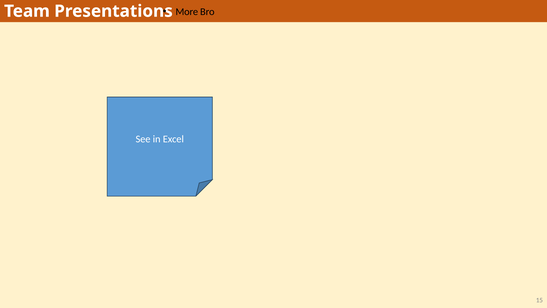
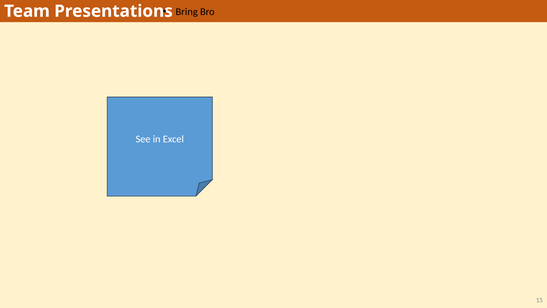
More: More -> Bring (187, 12)
